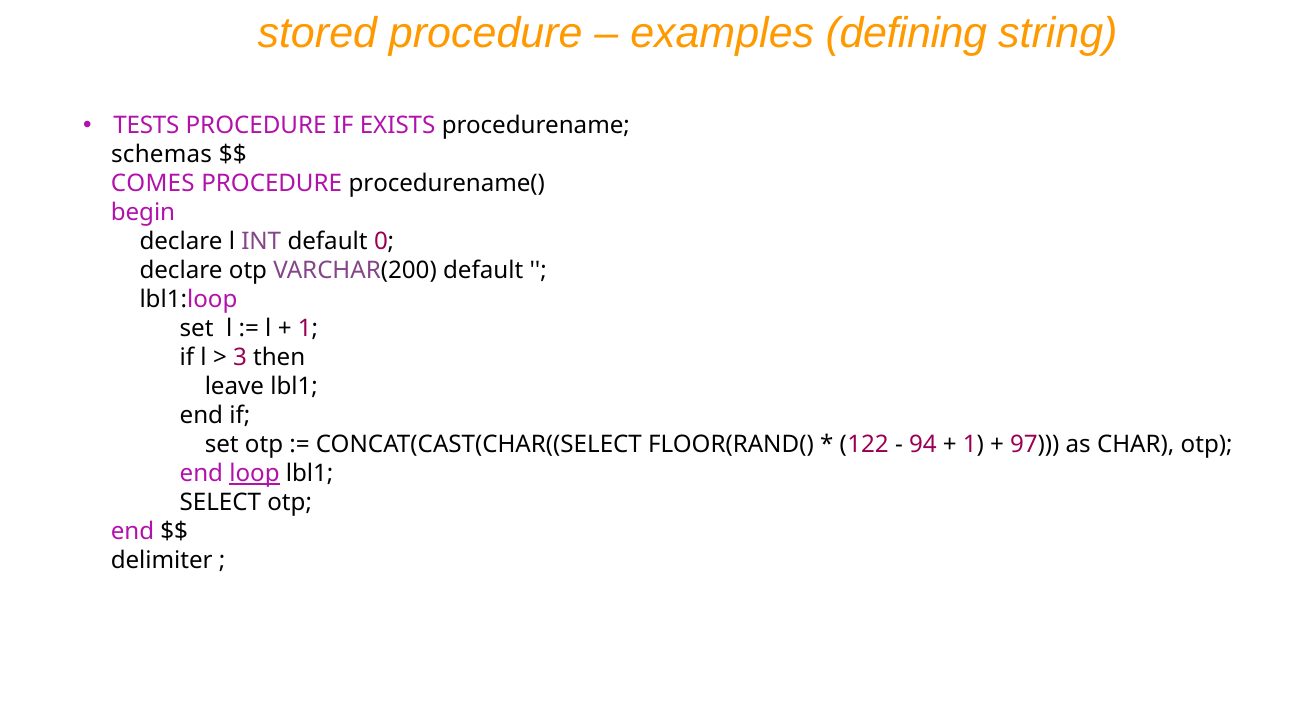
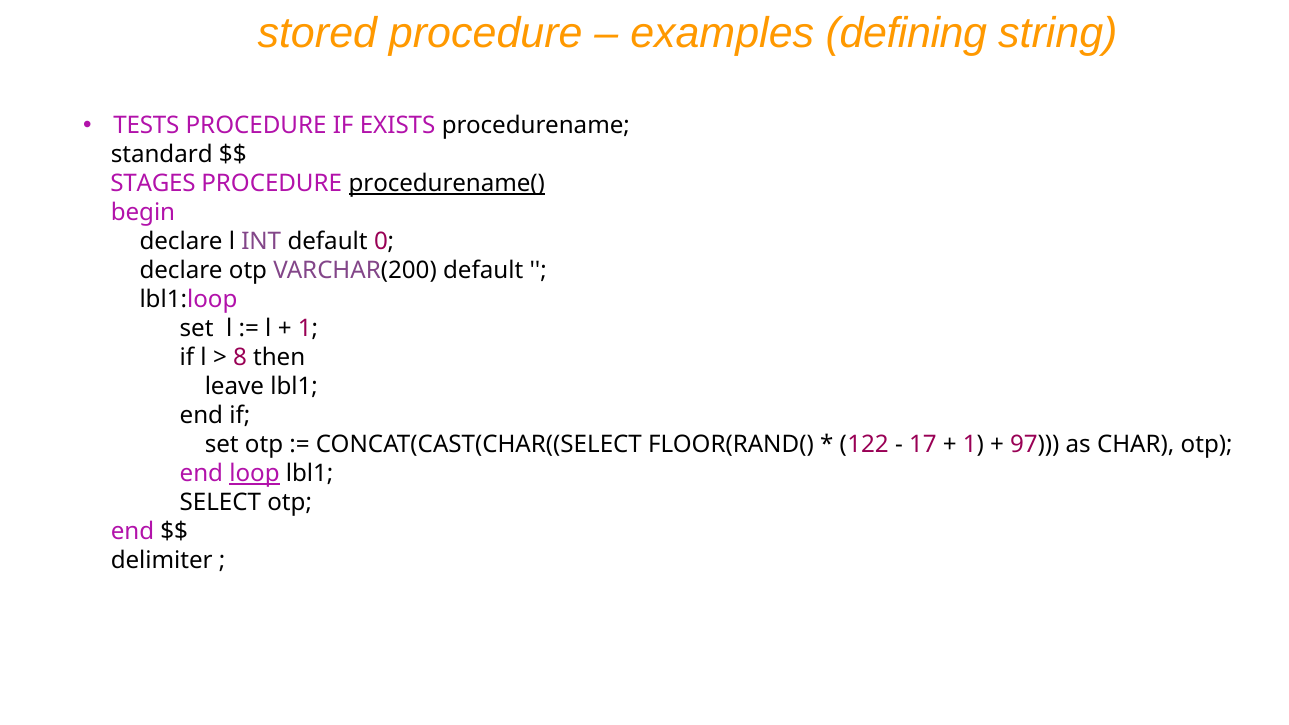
schemas: schemas -> standard (162, 155)
COMES: COMES -> STAGES (153, 184)
procedurename( underline: none -> present (447, 184)
3: 3 -> 8 (240, 358)
94: 94 -> 17 (923, 445)
